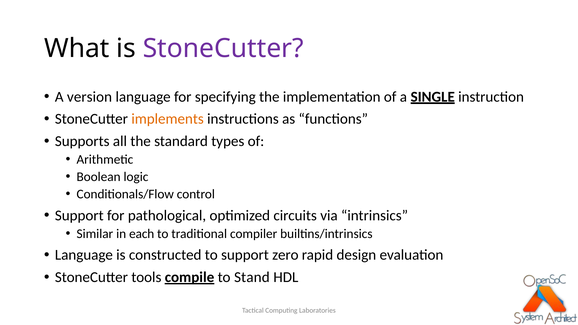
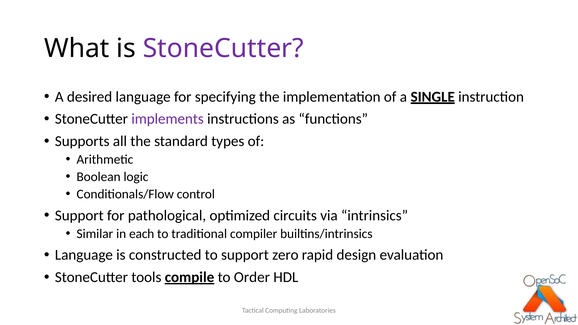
version: version -> desired (90, 97)
implements colour: orange -> purple (168, 119)
Stand: Stand -> Order (252, 277)
